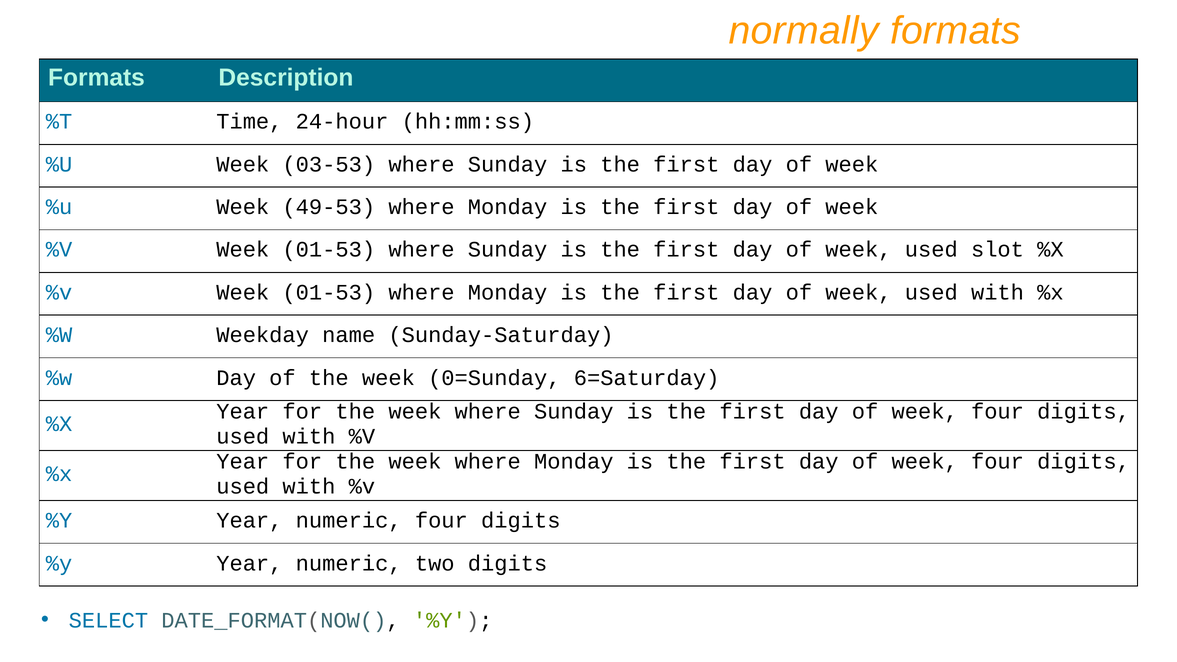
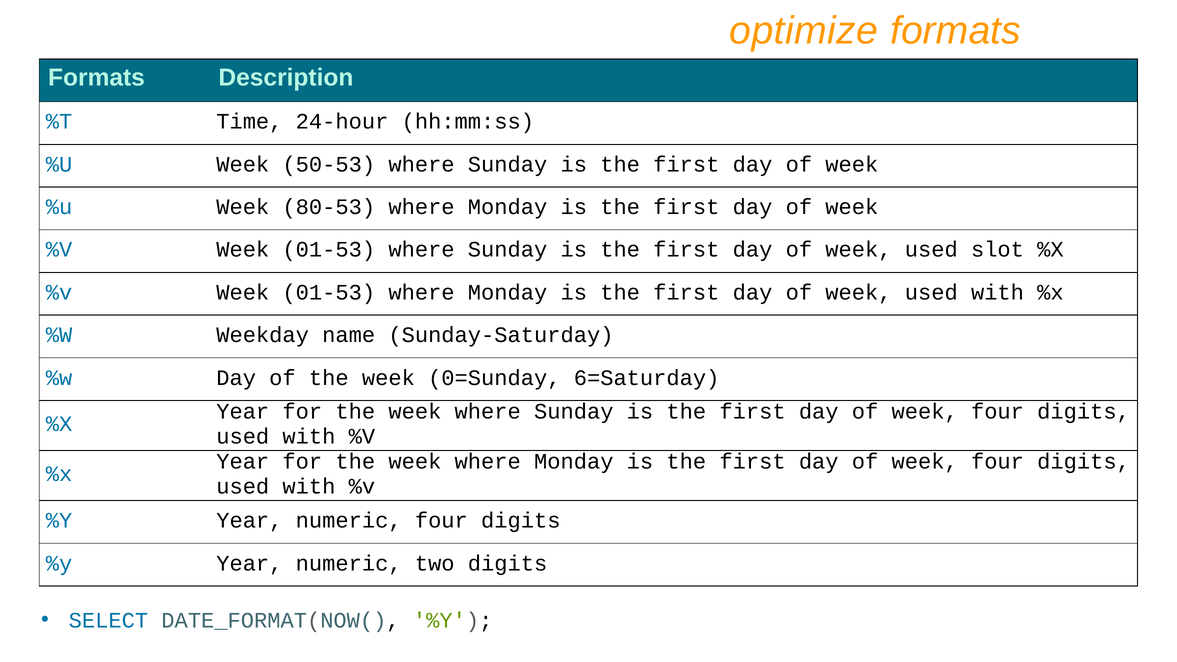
normally: normally -> optimize (804, 31)
03-53: 03-53 -> 50-53 (329, 164)
49-53: 49-53 -> 80-53 (329, 207)
